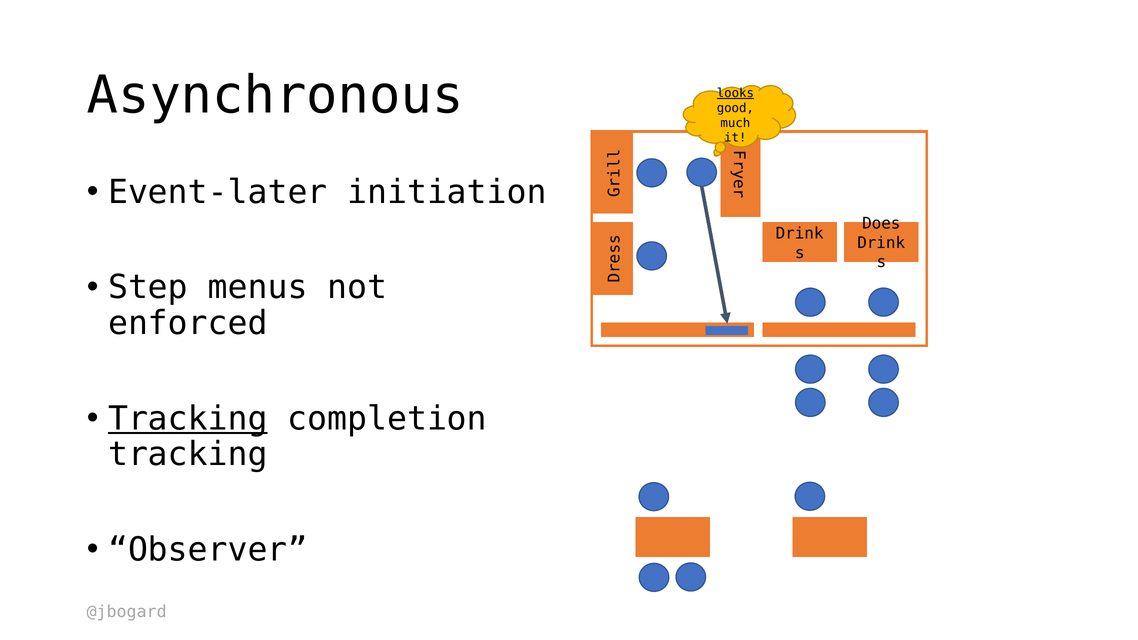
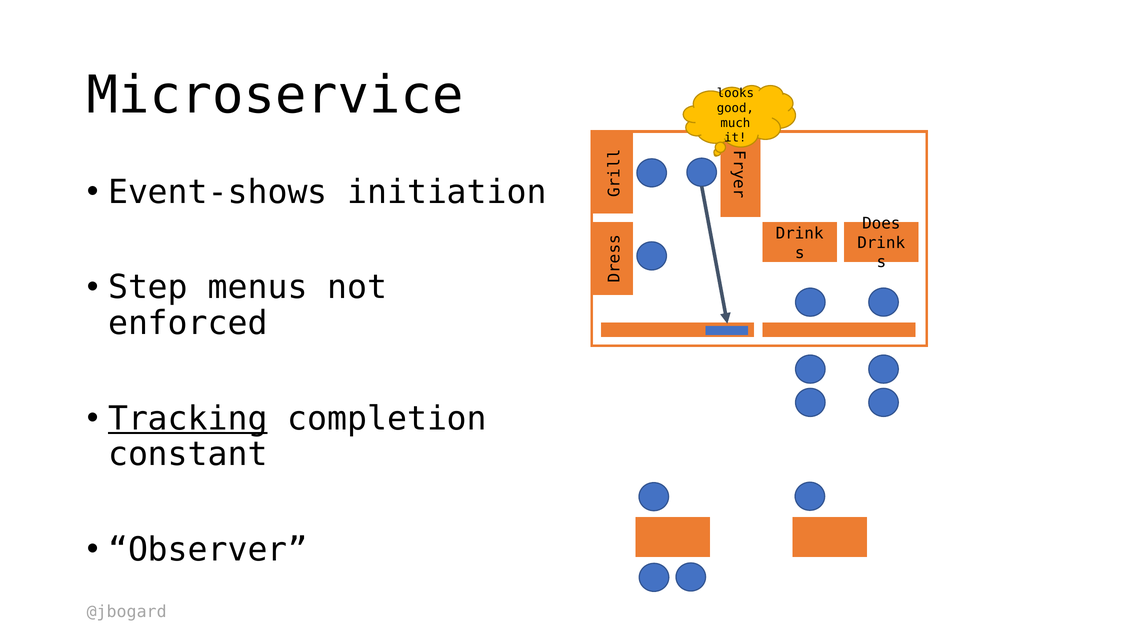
Asynchronous: Asynchronous -> Microservice (275, 96)
looks underline: present -> none (735, 93)
Event-later: Event-later -> Event-shows (218, 192)
tracking: tracking -> constant (188, 454)
